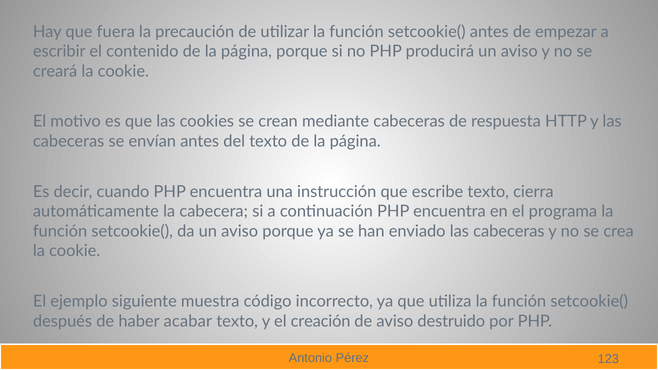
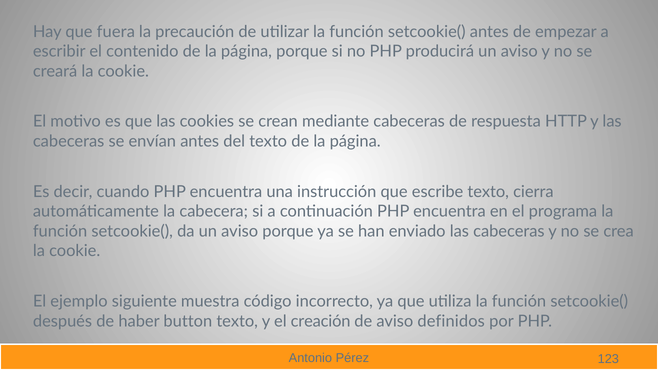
acabar: acabar -> button (188, 321)
destruido: destruido -> definidos (451, 321)
